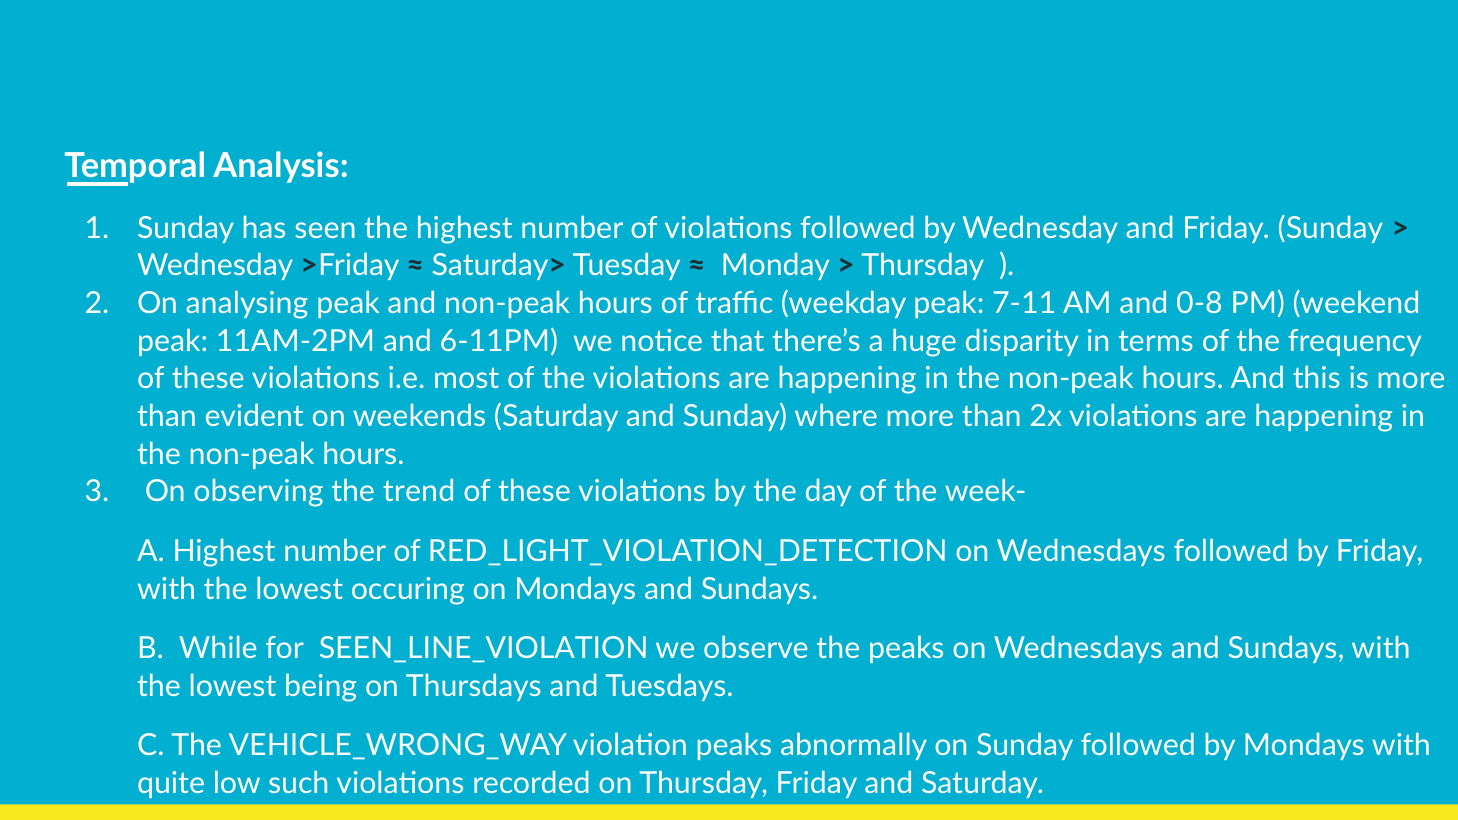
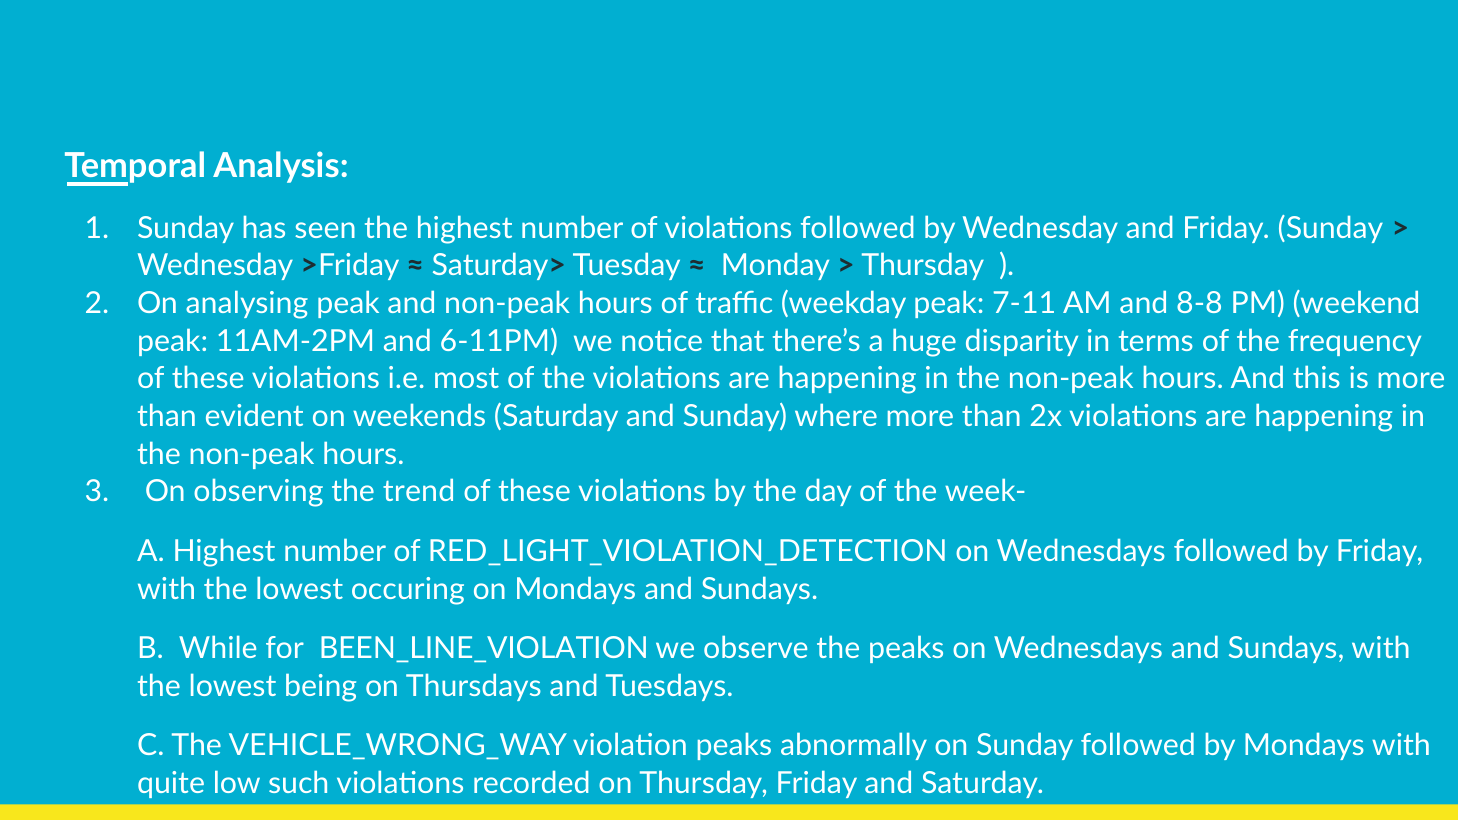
0-8: 0-8 -> 8-8 (1199, 303)
SEEN_LINE_VIOLATION: SEEN_LINE_VIOLATION -> BEEN_LINE_VIOLATION (484, 649)
